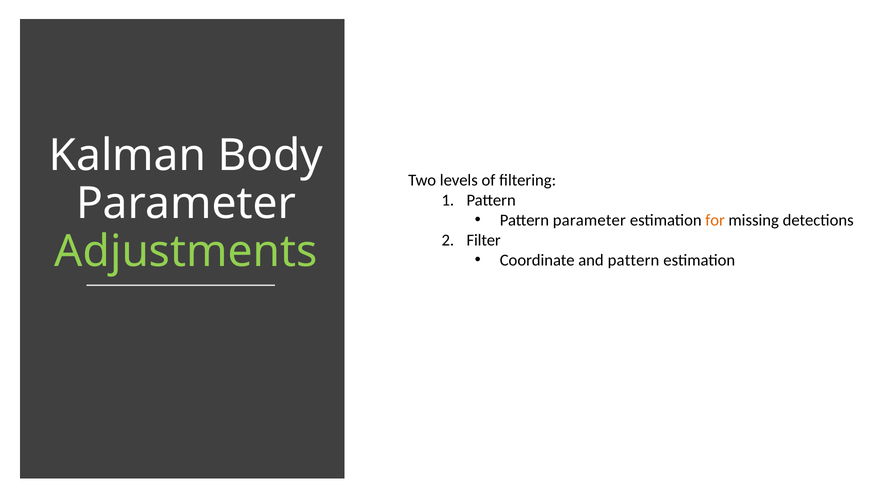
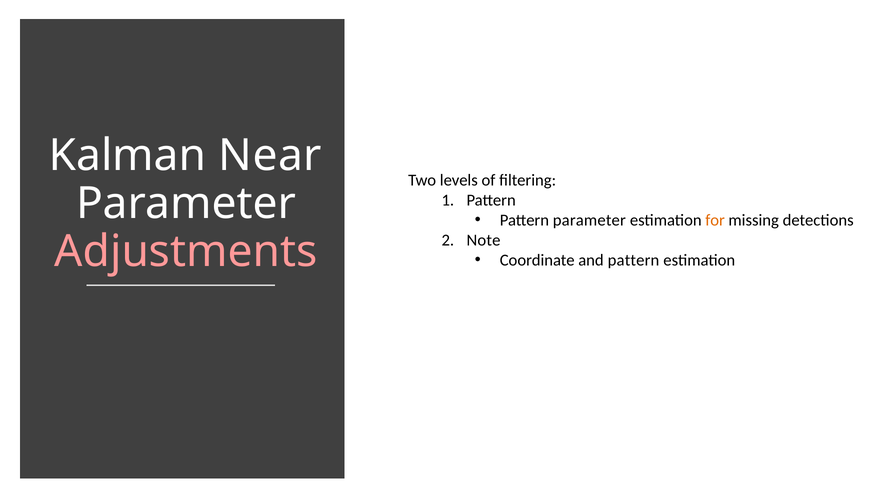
Body: Body -> Near (270, 156)
Filter: Filter -> Note (483, 240)
Adjustments colour: light green -> pink (186, 252)
